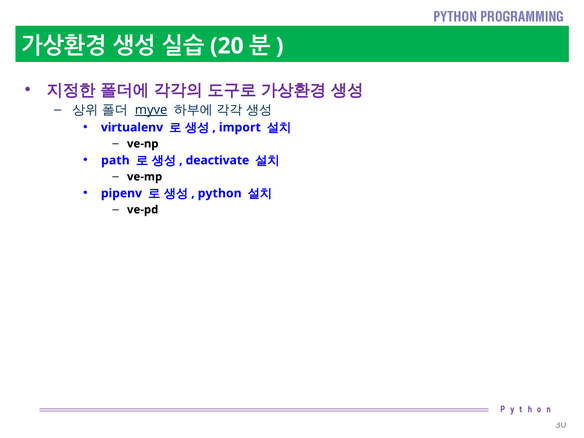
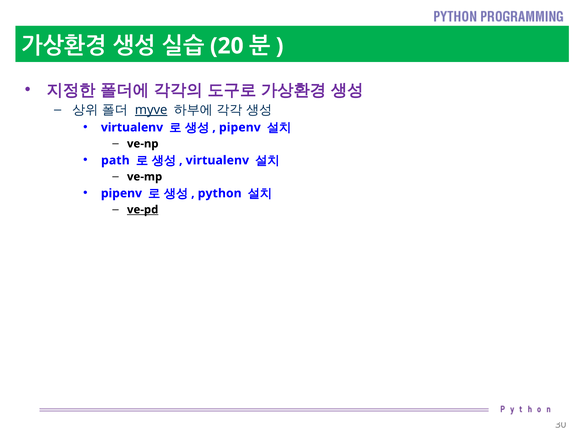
import: import -> pipenv (240, 127)
deactivate: deactivate -> virtualenv (217, 160)
ve-pd underline: none -> present (143, 210)
